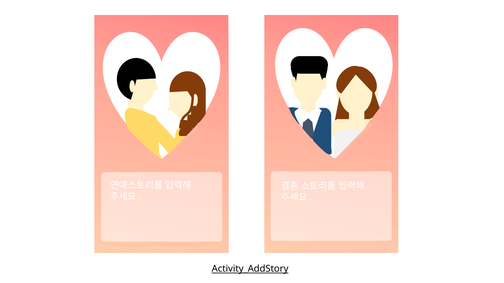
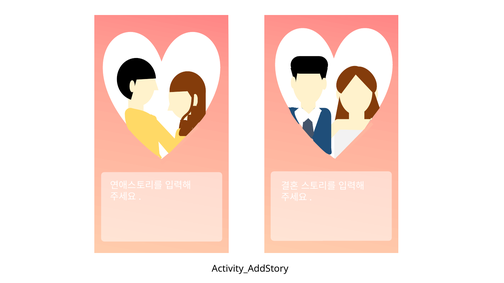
Activity_AddStory underline: present -> none (250, 269)
